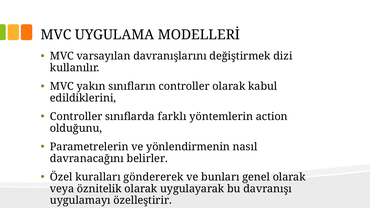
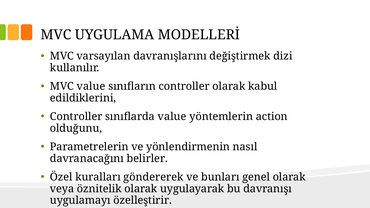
MVC yakın: yakın -> value (91, 86)
sınıflarda farklı: farklı -> value (172, 117)
